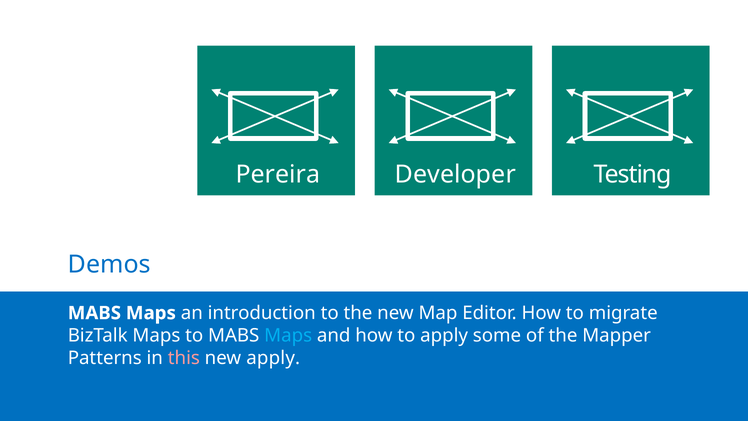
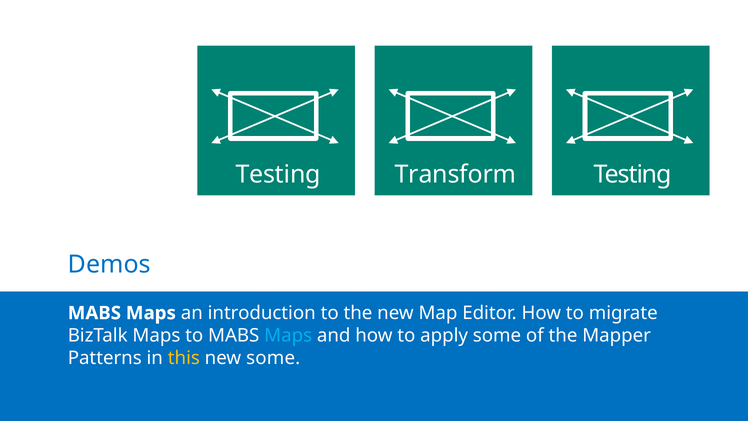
Pereira: Pereira -> Testing (278, 174)
Developer: Developer -> Transform (455, 174)
this colour: pink -> yellow (184, 358)
new apply: apply -> some (273, 358)
